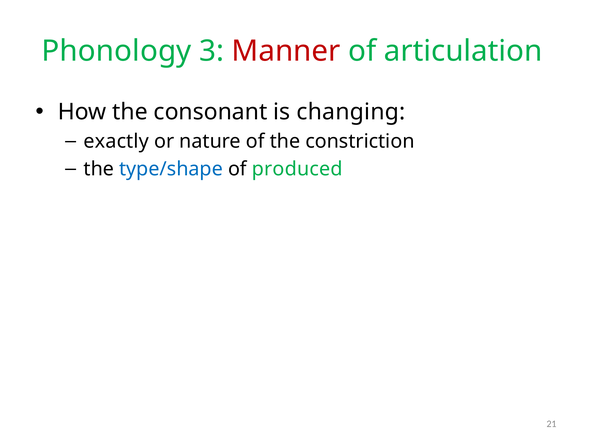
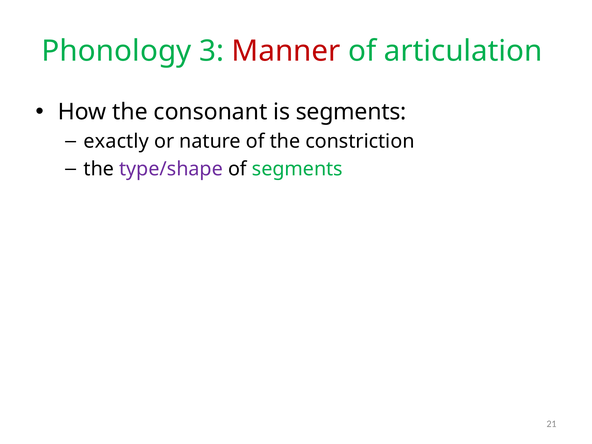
is changing: changing -> segments (351, 112)
type/shape colour: blue -> purple (171, 169)
of produced: produced -> segments (297, 169)
